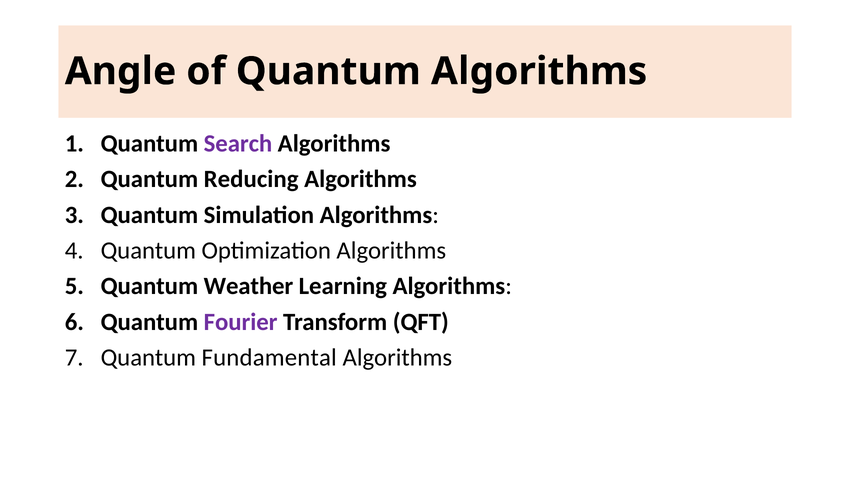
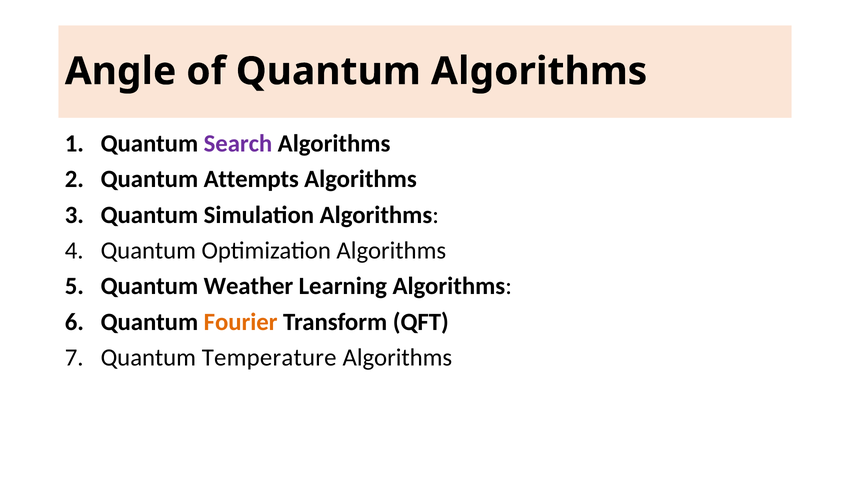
Reducing: Reducing -> Attempts (251, 179)
Fourier colour: purple -> orange (241, 322)
Fundamental: Fundamental -> Temperature (269, 358)
